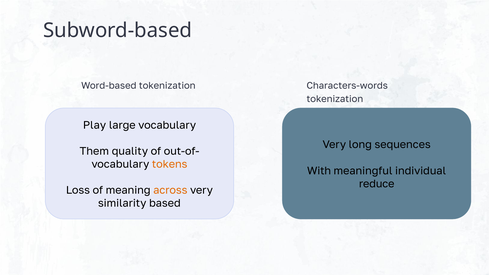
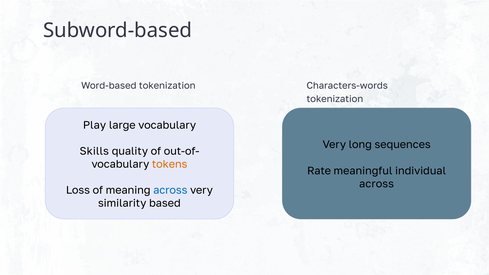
Them: Them -> Skills (94, 151)
With: With -> Rate (319, 171)
reduce: reduce -> across (377, 184)
across colour: orange -> blue (170, 190)
